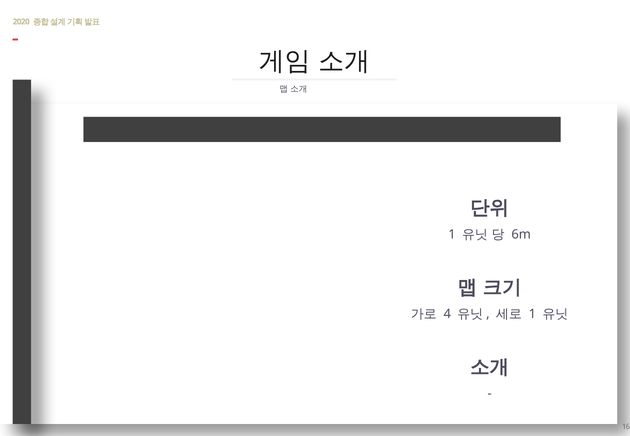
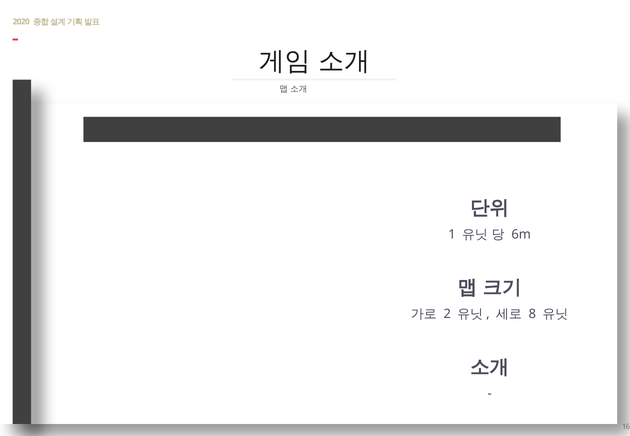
4: 4 -> 2 (447, 314)
1: 1 -> 8 (532, 314)
